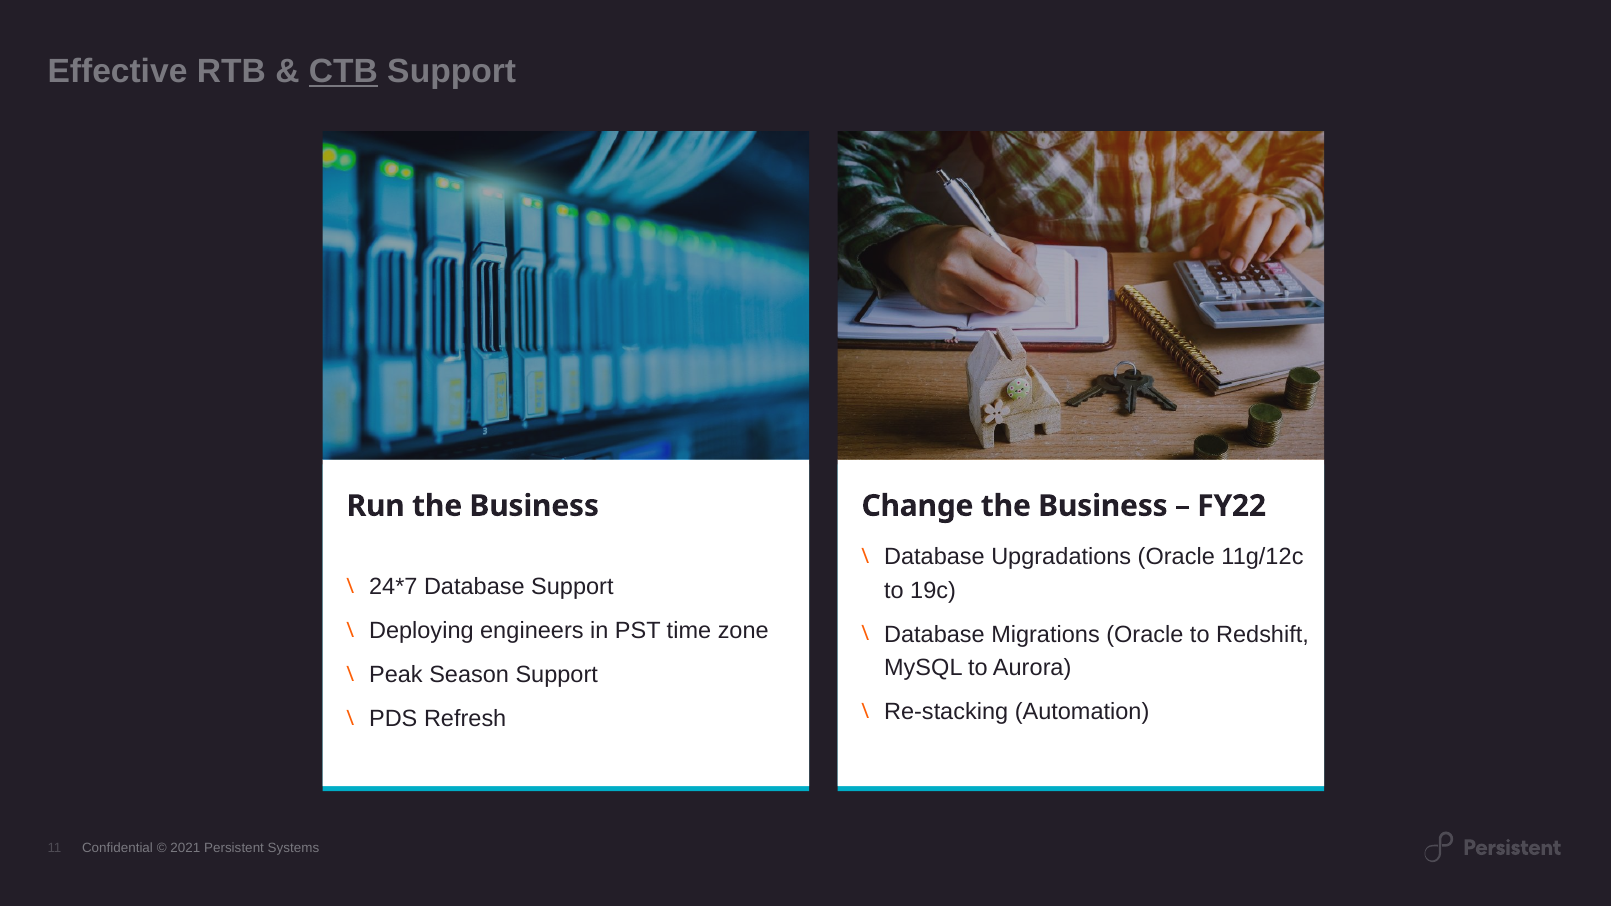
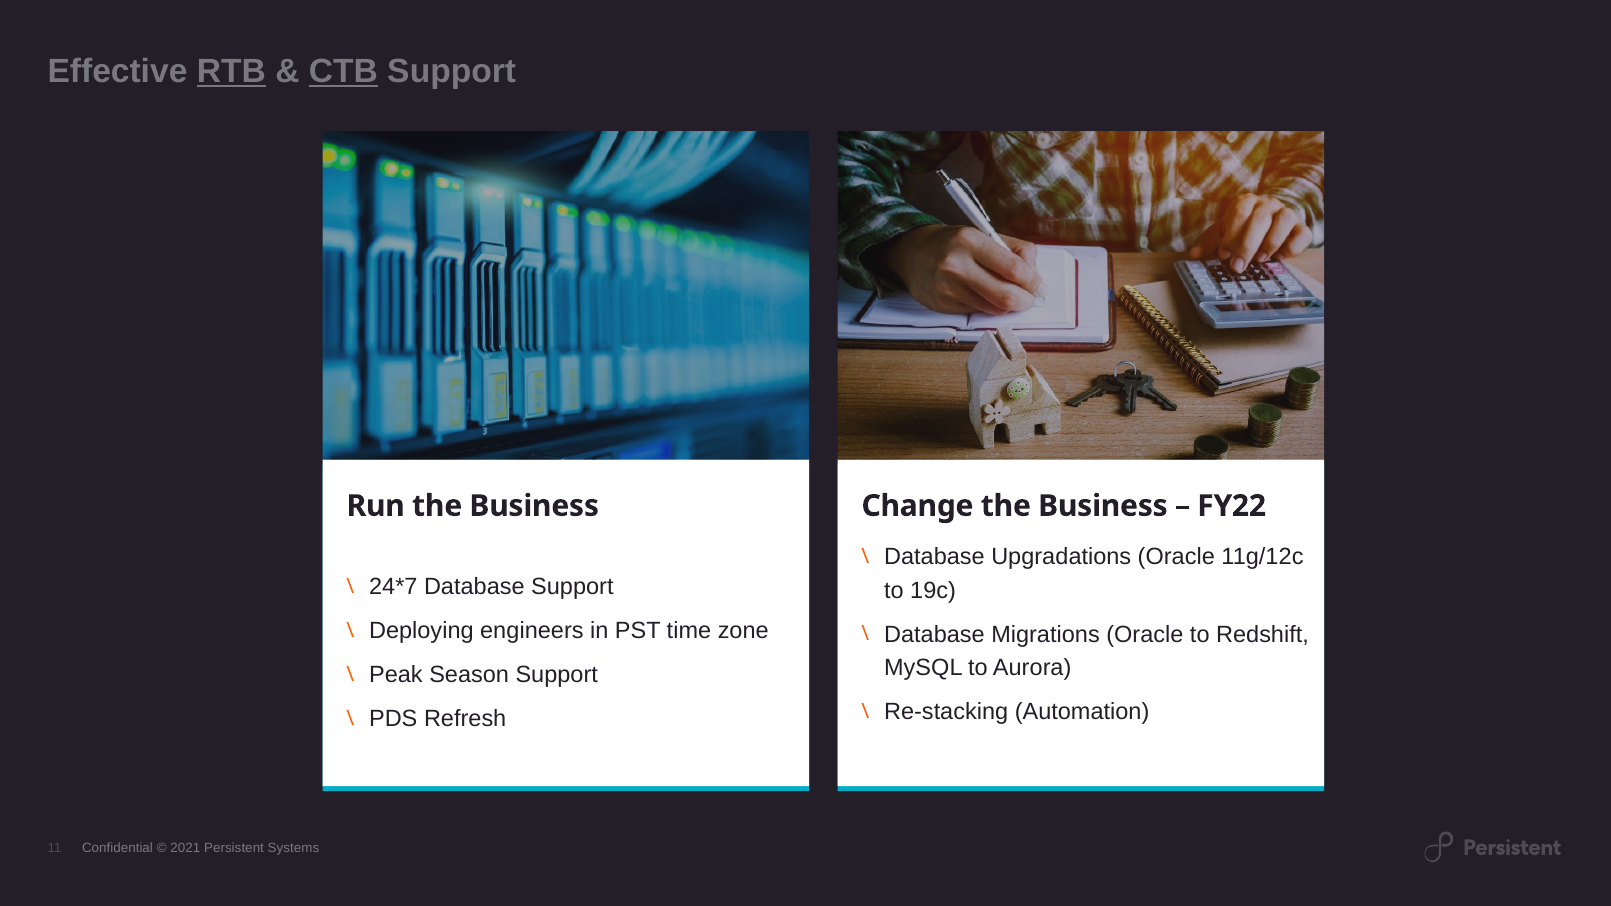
RTB underline: none -> present (231, 71)
